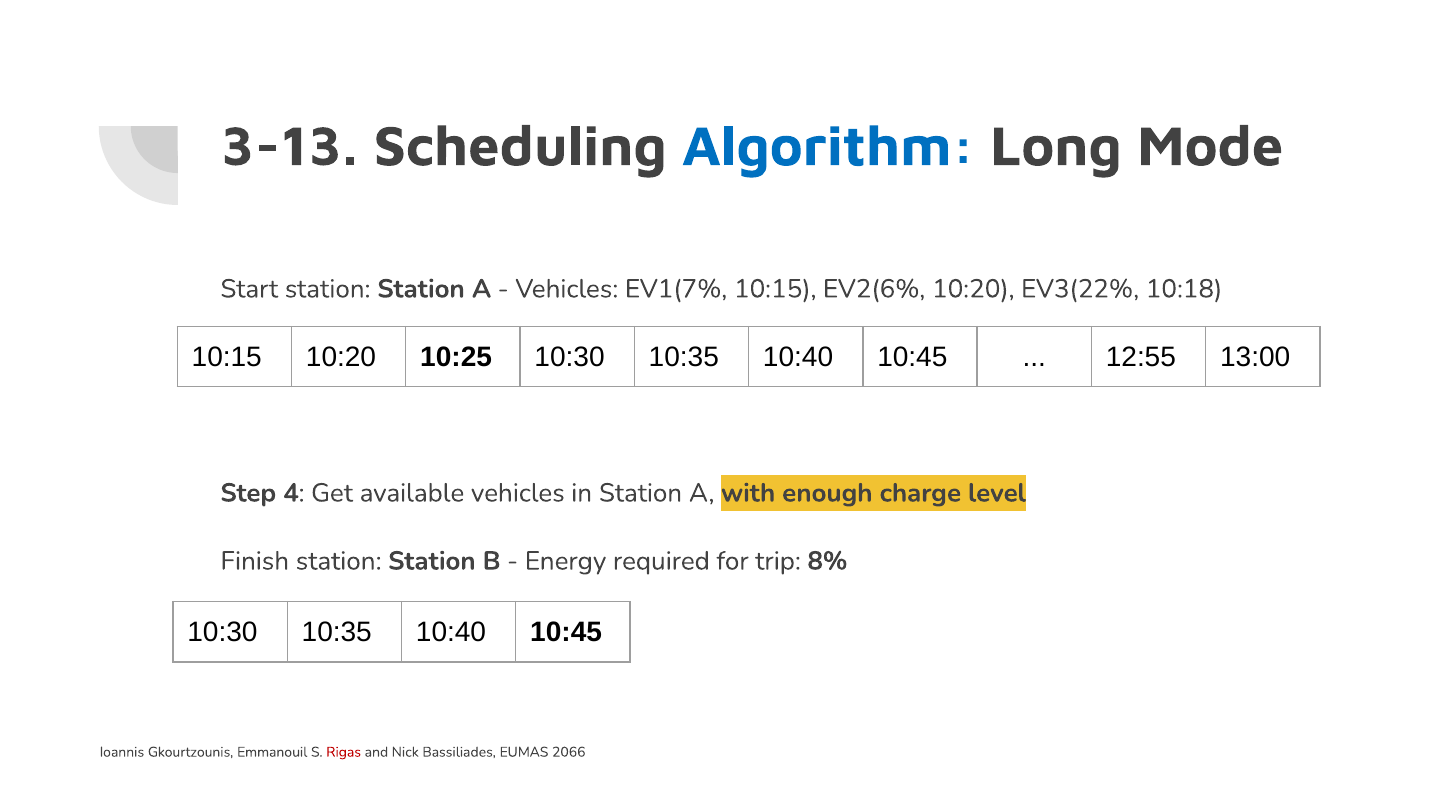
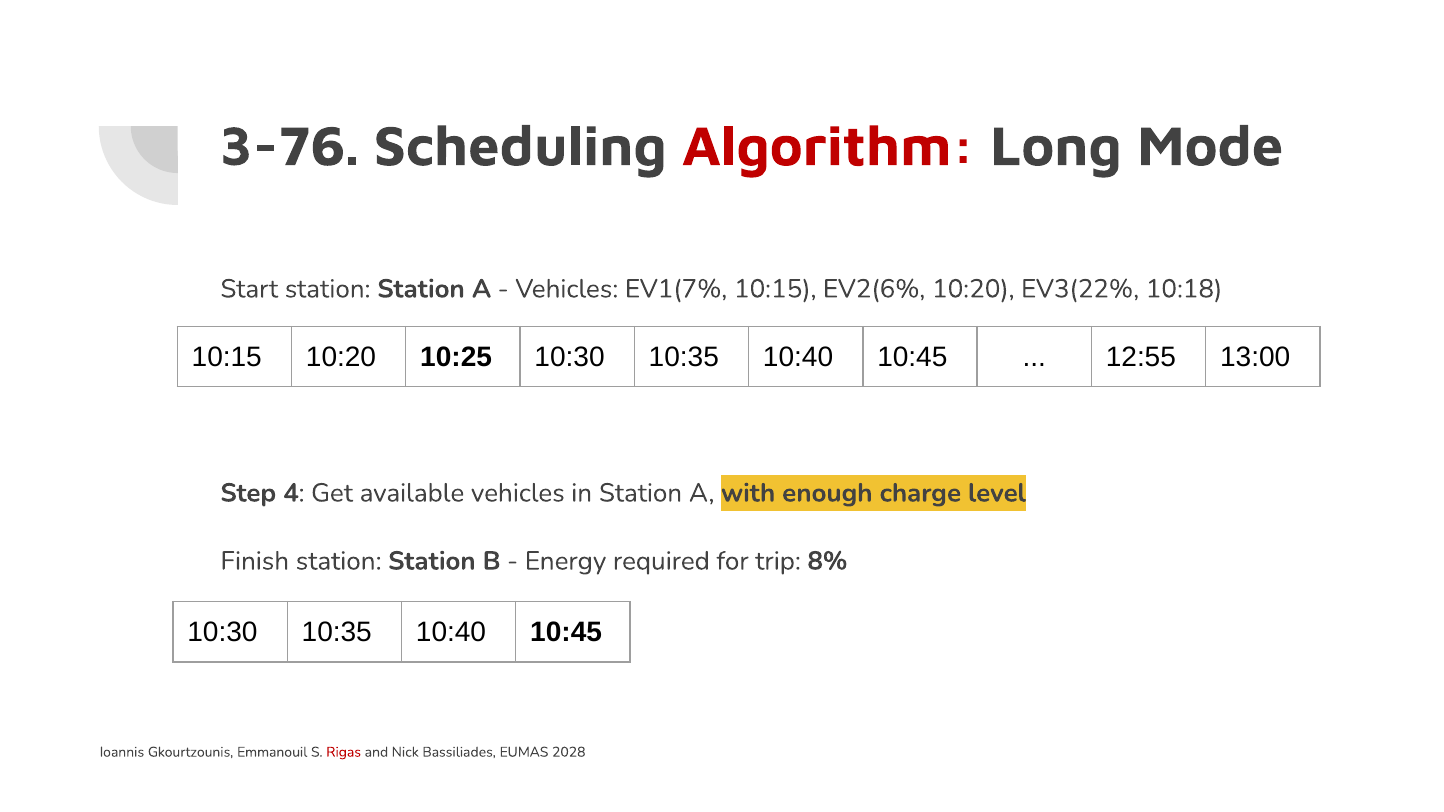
3-13: 3-13 -> 3-76 (289, 147)
Algorithm colour: blue -> red (828, 147)
2066: 2066 -> 2028 (569, 752)
